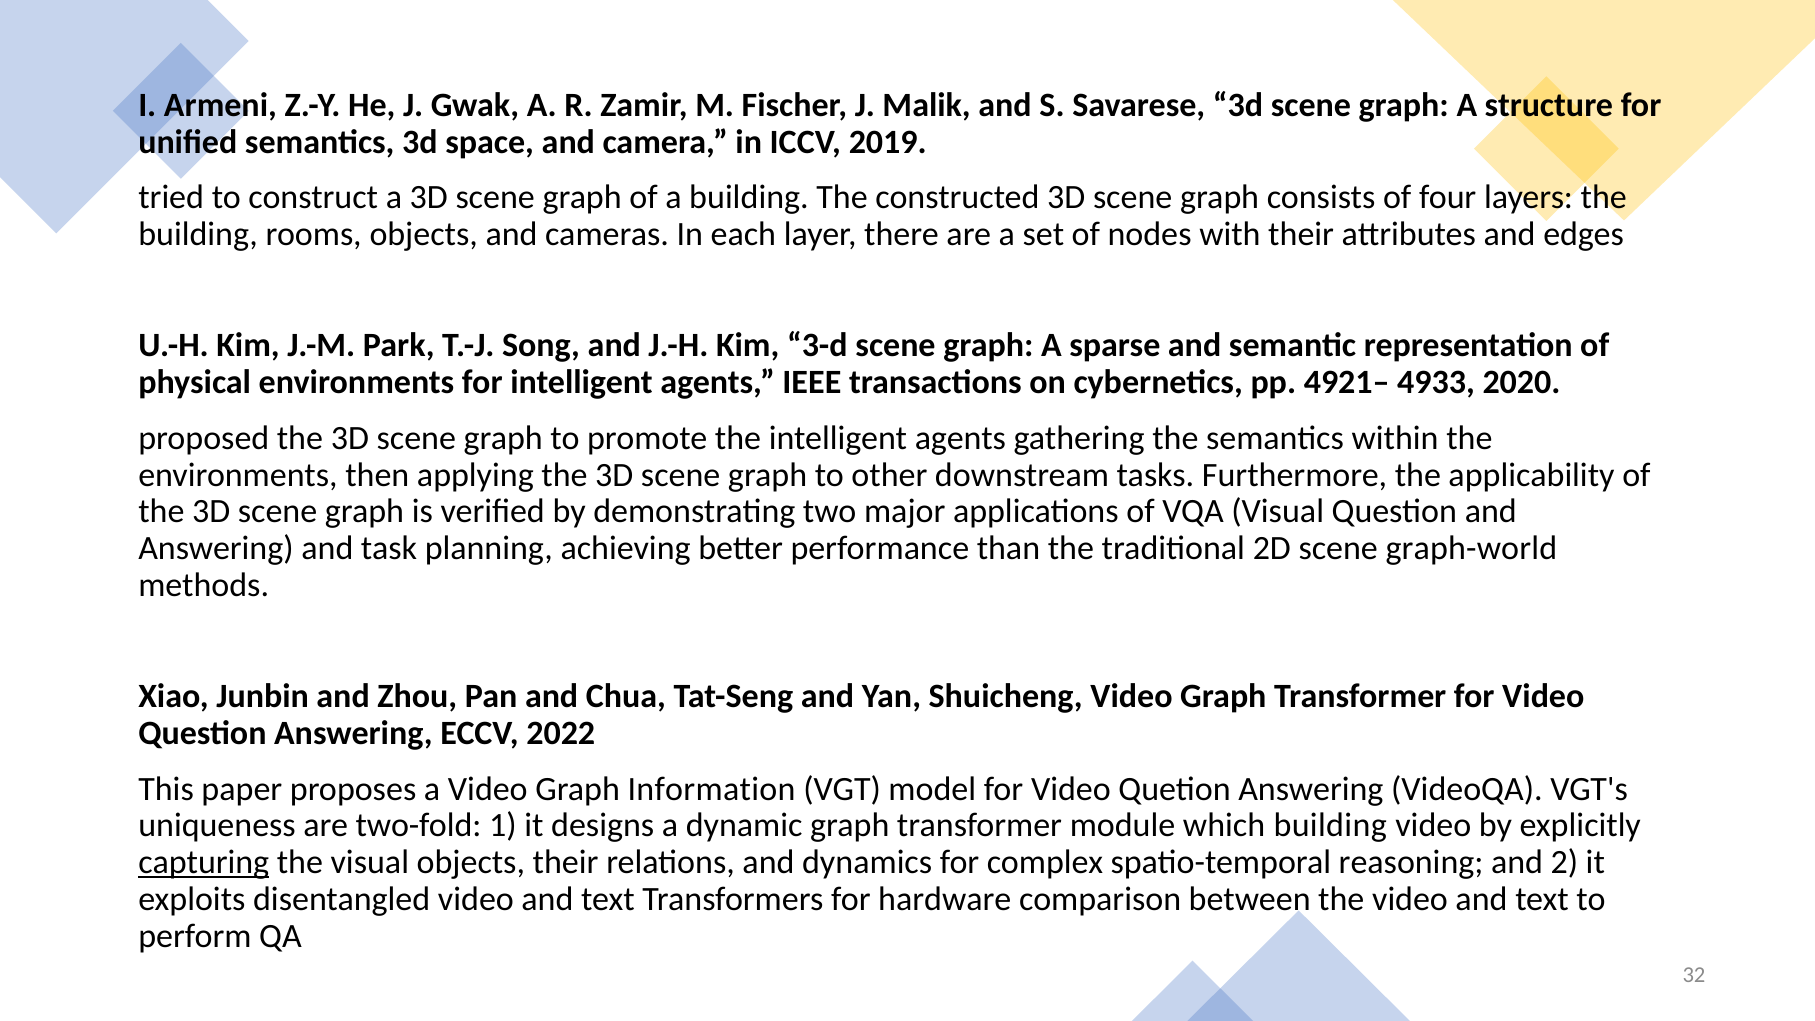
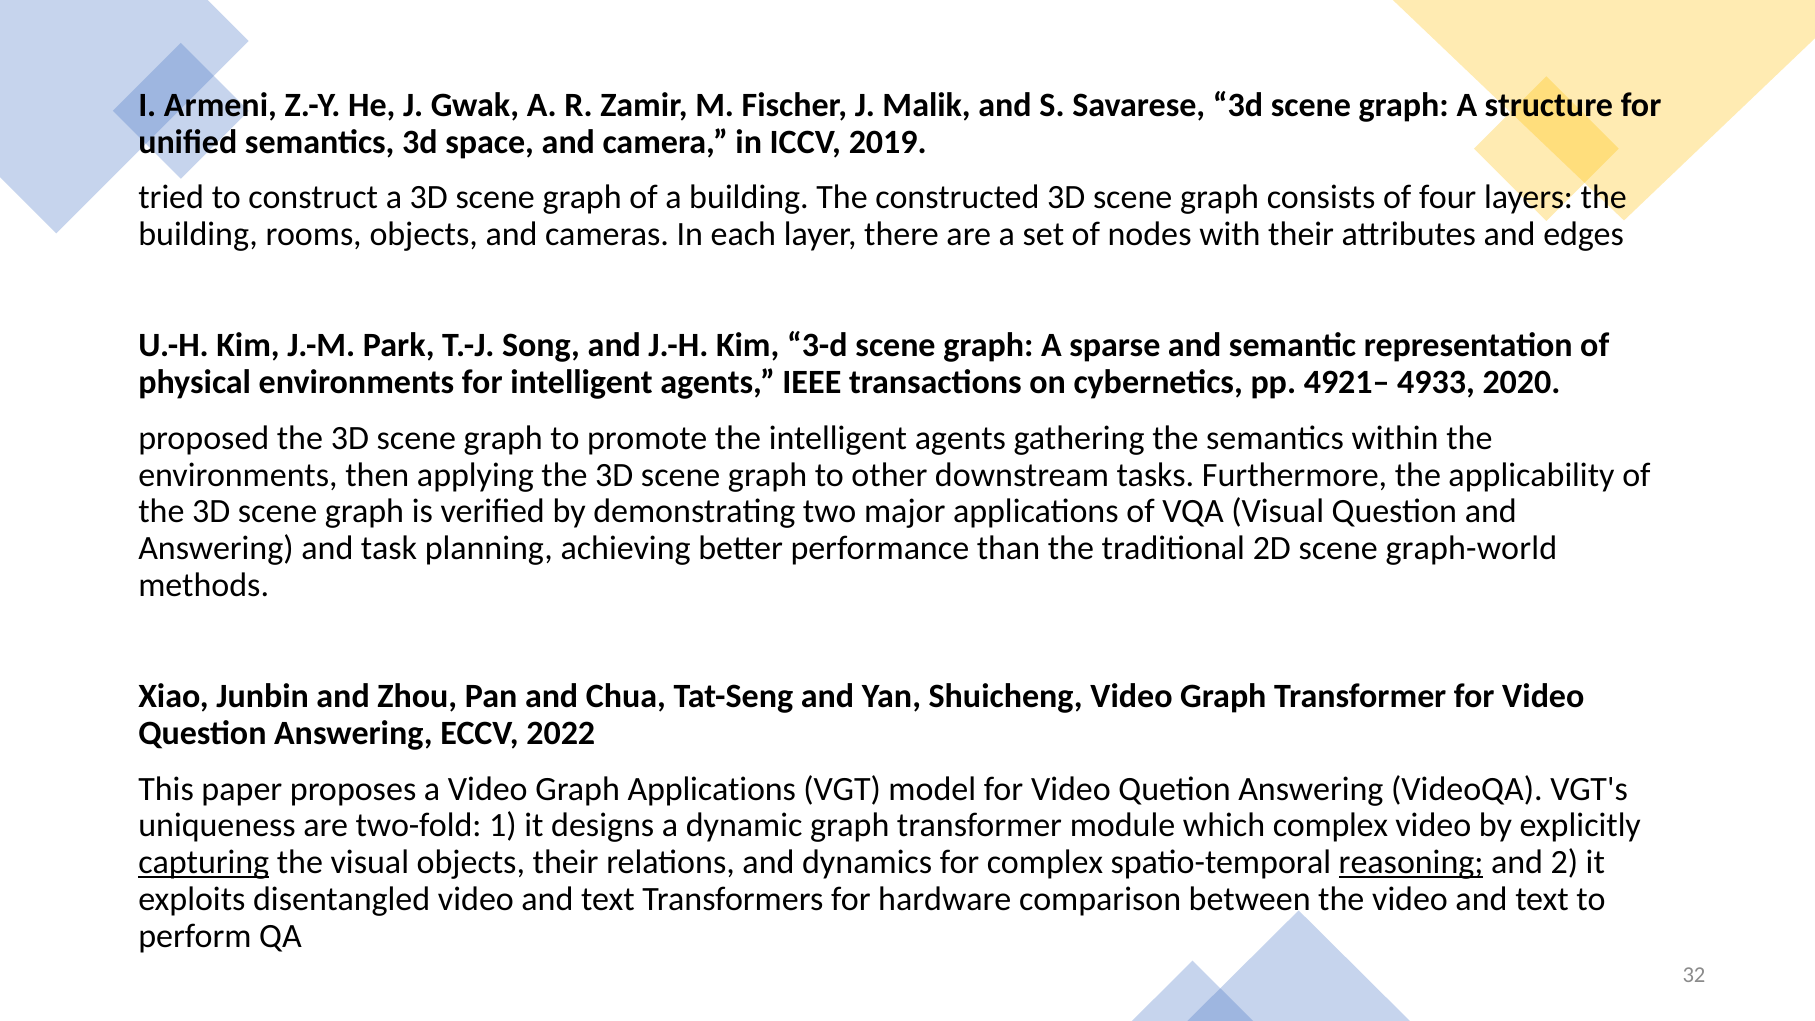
Graph Information: Information -> Applications (712, 789)
which building: building -> complex (1330, 826)
reasoning underline: none -> present (1411, 862)
